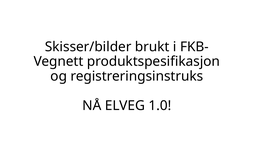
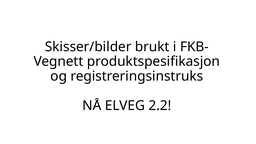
1.0: 1.0 -> 2.2 (160, 106)
